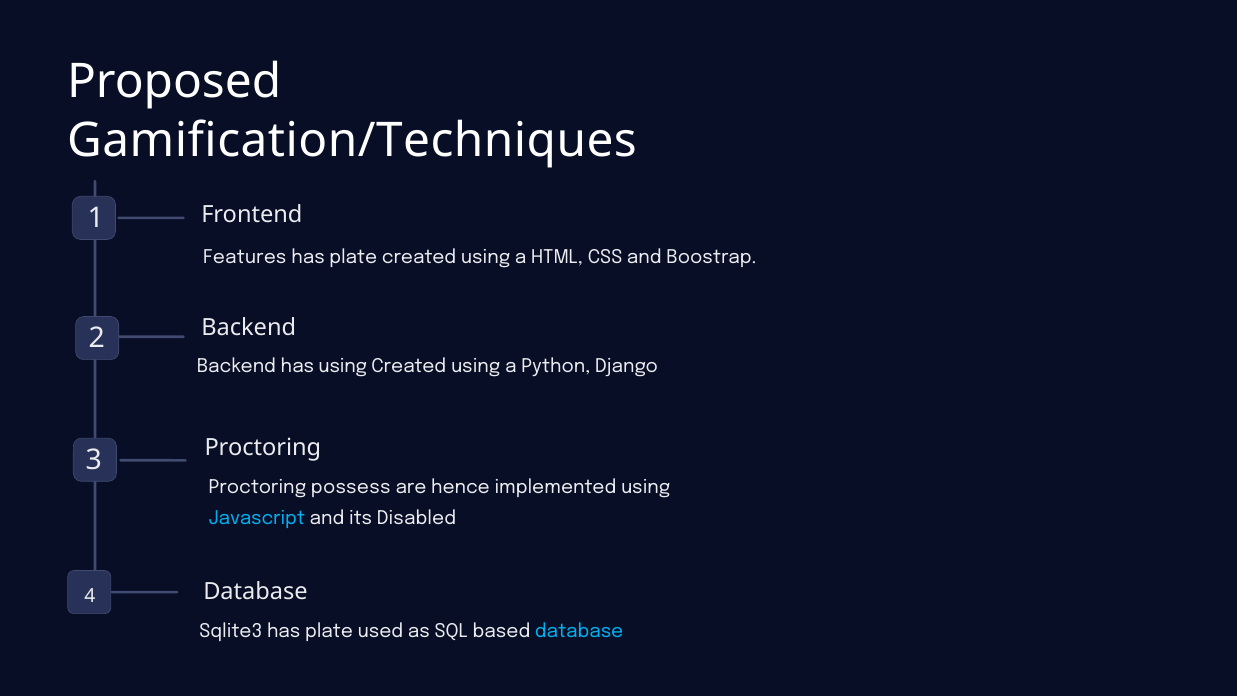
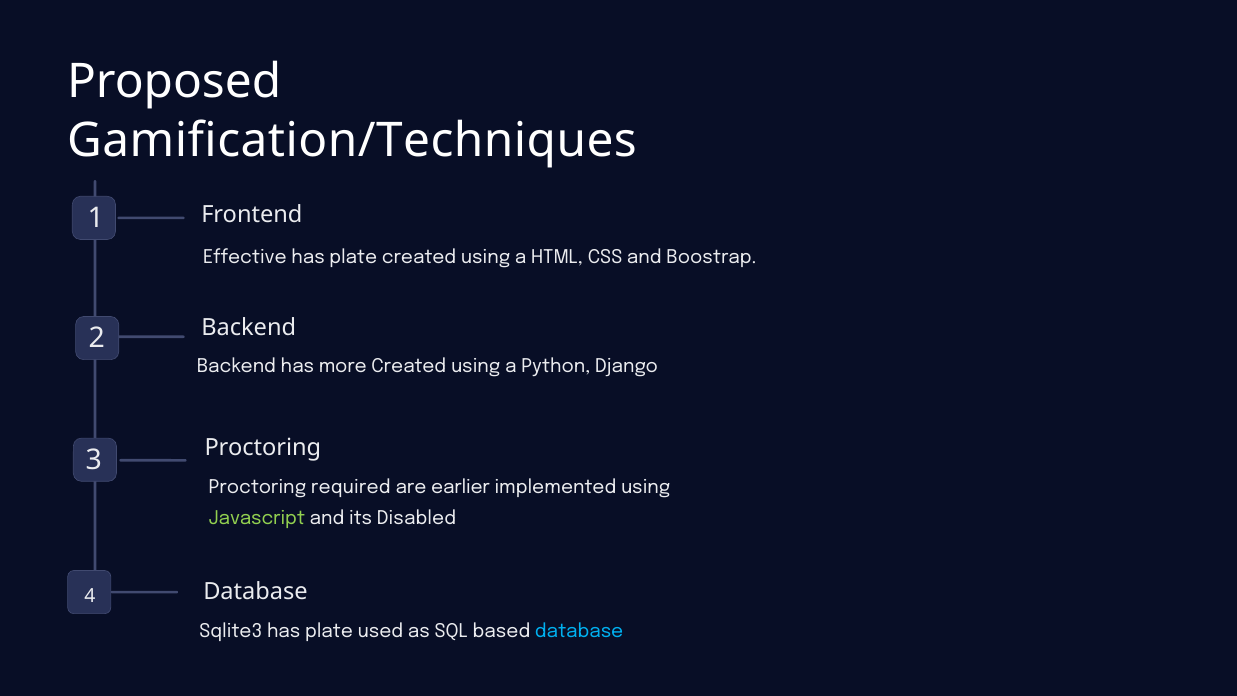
Features: Features -> Effective (245, 258)
has using: using -> more (343, 366)
possess: possess -> required (351, 487)
hence: hence -> earlier (461, 487)
Javascript colour: light blue -> light green (257, 518)
